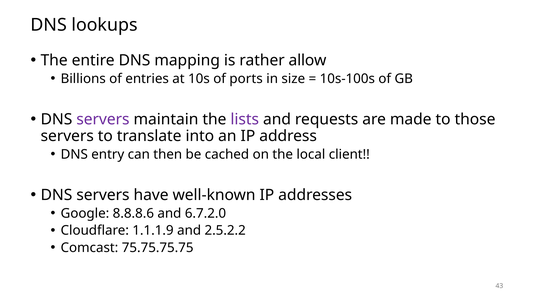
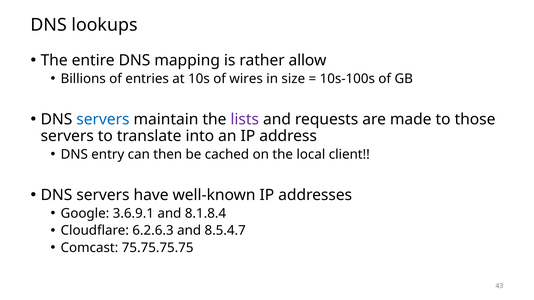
ports: ports -> wires (246, 79)
servers colour: purple -> blue (103, 119)
8.8.8.6: 8.8.8.6 -> 3.6.9.1 (133, 214)
6.7.2.0: 6.7.2.0 -> 8.1.8.4 (205, 214)
1.1.1.9: 1.1.1.9 -> 6.2.6.3 (153, 231)
2.5.2.2: 2.5.2.2 -> 8.5.4.7 (225, 231)
